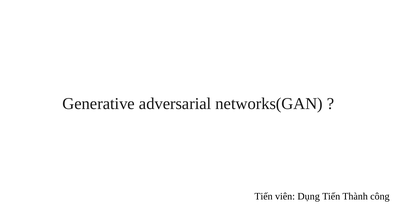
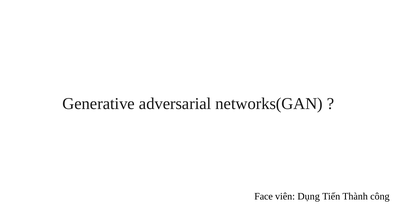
Tiến: Tiến -> Face (264, 197)
